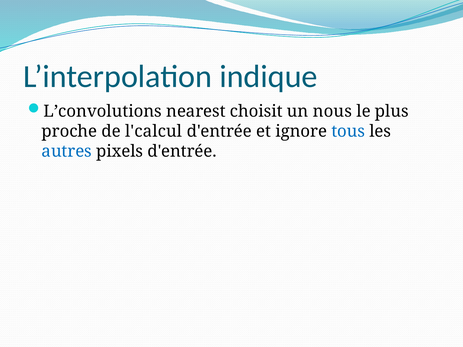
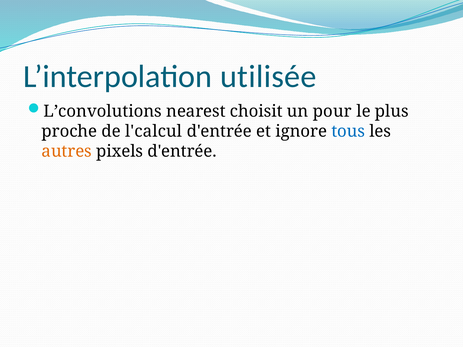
indique: indique -> utilisée (268, 76)
nous: nous -> pour (332, 111)
autres colour: blue -> orange (67, 152)
